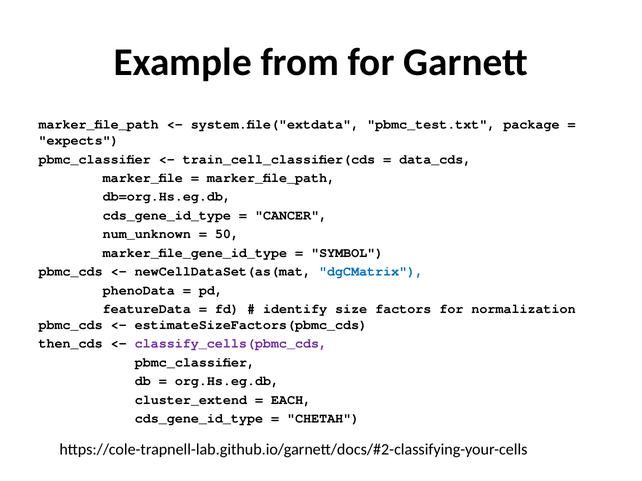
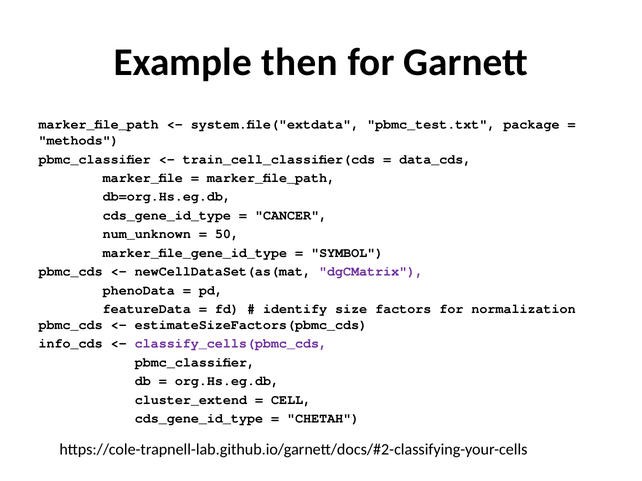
from: from -> then (299, 62)
expects: expects -> methods (79, 141)
dgCMatrix colour: blue -> purple (371, 272)
then_cds: then_cds -> info_cds (71, 344)
EACH: EACH -> CELL (291, 400)
